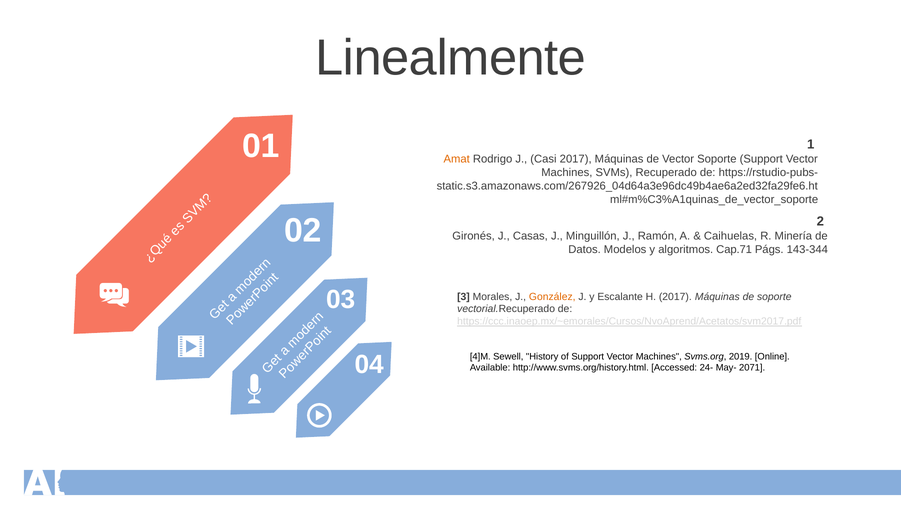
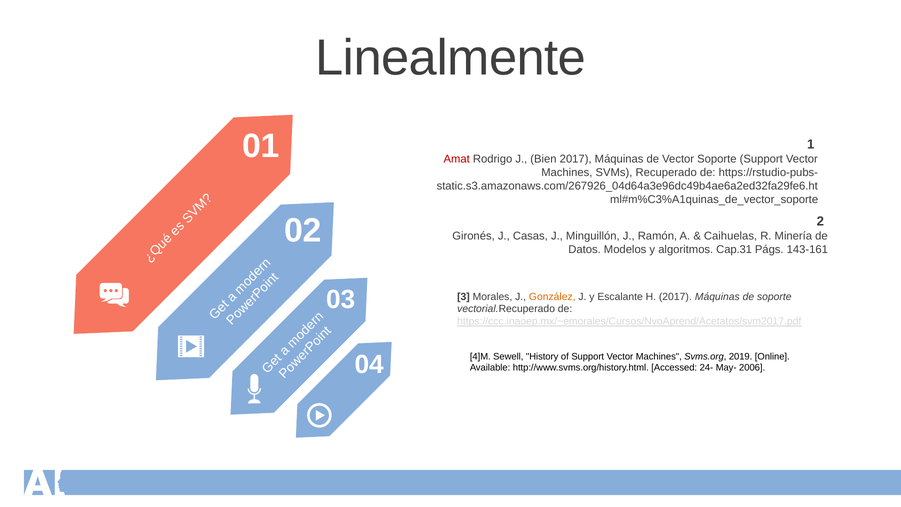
Amat colour: orange -> red (457, 159)
Casi: Casi -> Bien (543, 159)
Cap.71: Cap.71 -> Cap.31 (734, 249)
143-344: 143-344 -> 143-161 (807, 249)
2071: 2071 -> 2006 (752, 368)
